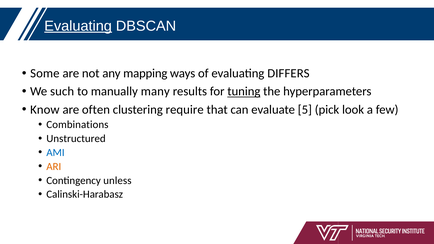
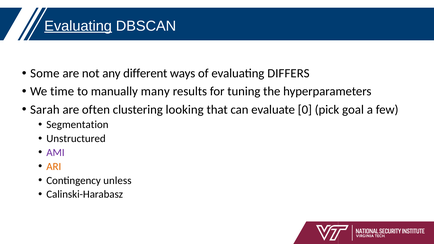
mapping: mapping -> different (145, 73)
such: such -> time (62, 92)
tuning underline: present -> none (244, 92)
Know: Know -> Sarah (45, 110)
require: require -> looking (185, 110)
5: 5 -> 0 (305, 110)
look: look -> goal (353, 110)
Combinations: Combinations -> Segmentation (77, 125)
AMI colour: blue -> purple (56, 153)
